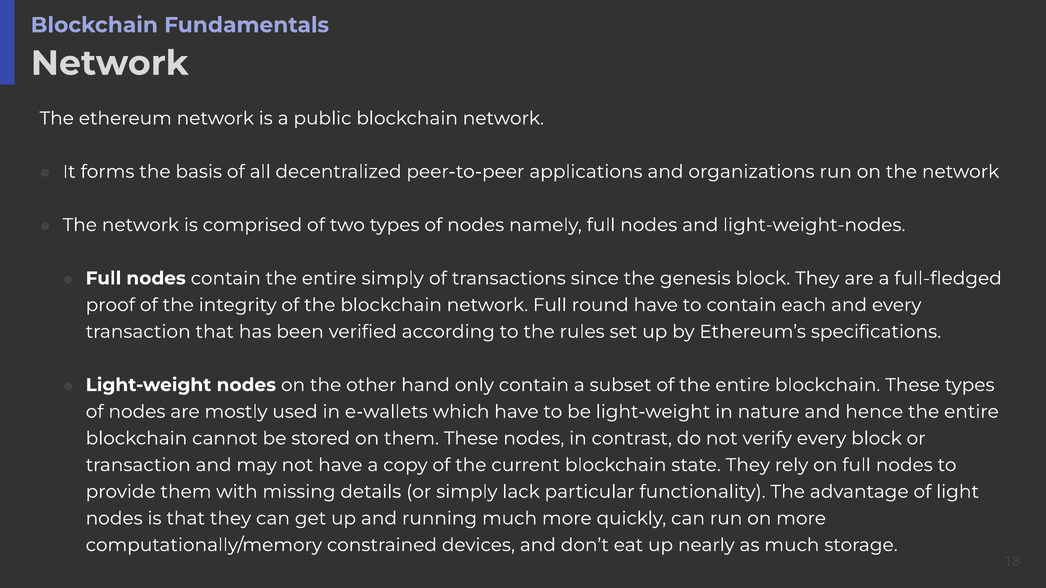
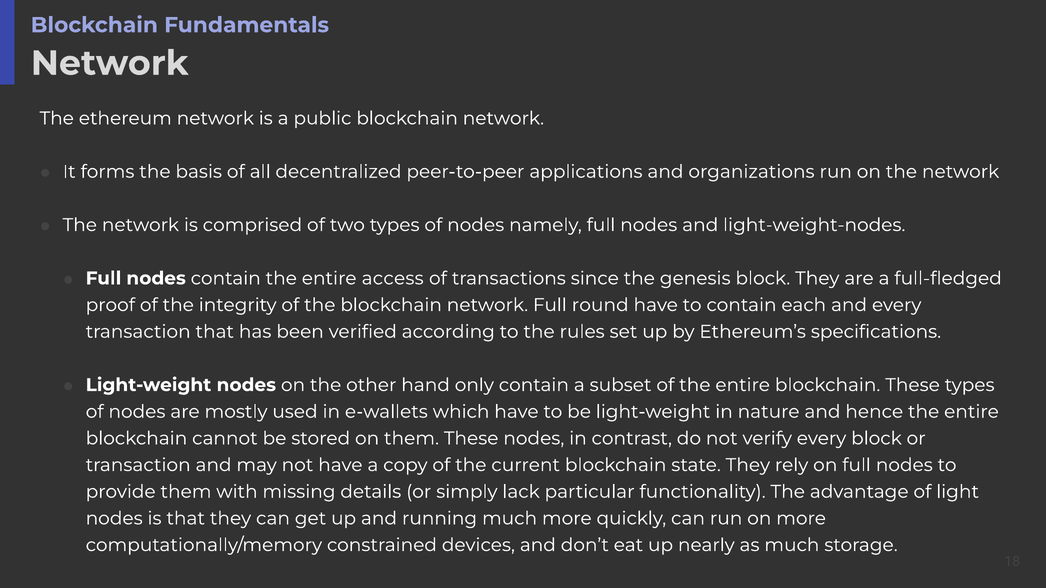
entire simply: simply -> access (393, 278)
